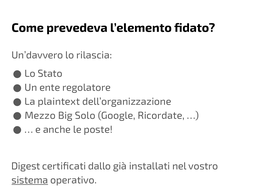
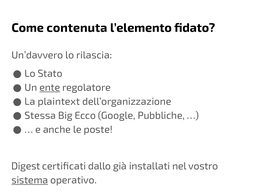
prevedeva: prevedeva -> contenuta (77, 28)
ente underline: none -> present (50, 87)
Mezzo: Mezzo -> Stessa (40, 115)
Solo: Solo -> Ecco (85, 115)
Ricordate: Ricordate -> Pubbliche (161, 115)
